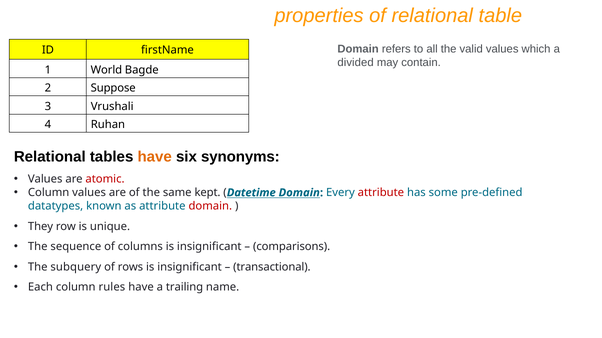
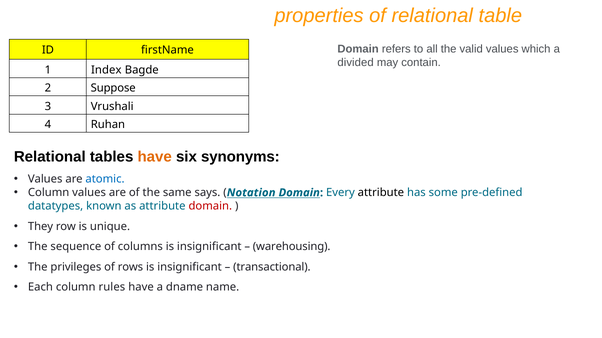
World: World -> Index (106, 70)
atomic colour: red -> blue (105, 179)
kept: kept -> says (207, 193)
Datetime: Datetime -> Notation (251, 193)
attribute colour: red -> black (381, 193)
comparisons: comparisons -> warehousing (292, 247)
subquery: subquery -> privileges (76, 267)
trailing: trailing -> dname (185, 288)
